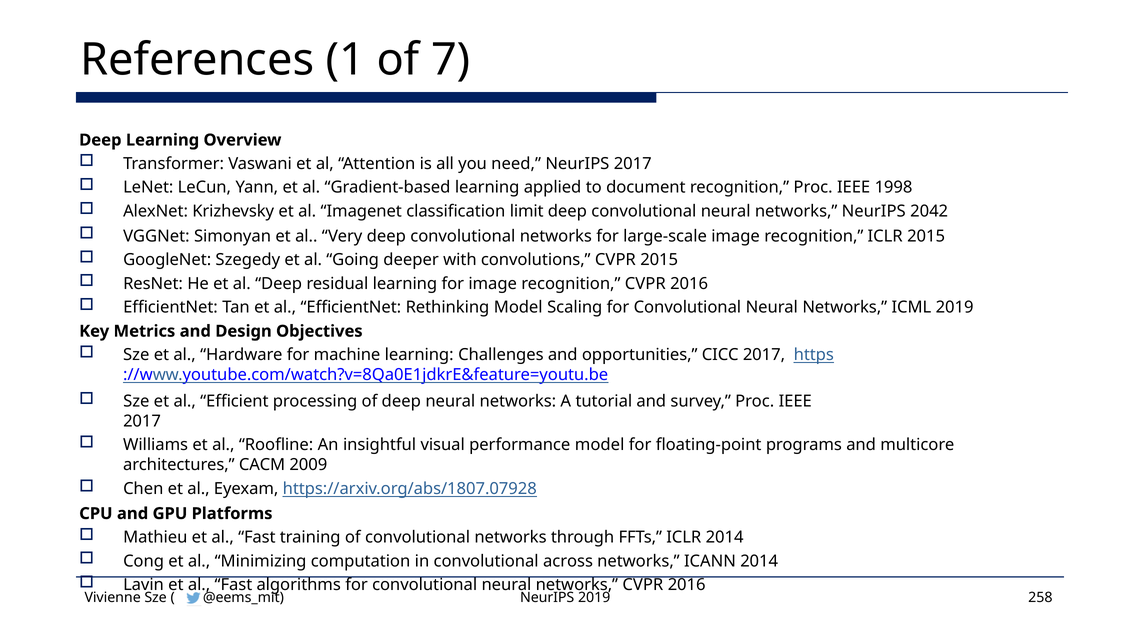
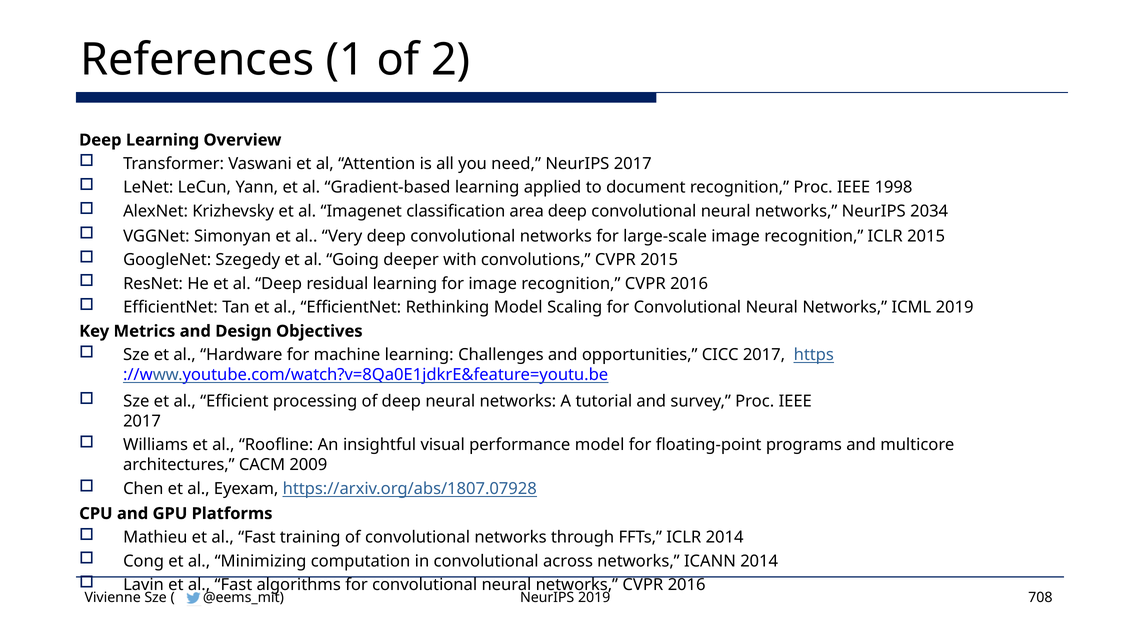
7: 7 -> 2 (451, 60)
limit: limit -> area (527, 211)
2042: 2042 -> 2034 (929, 211)
258: 258 -> 708 (1040, 598)
